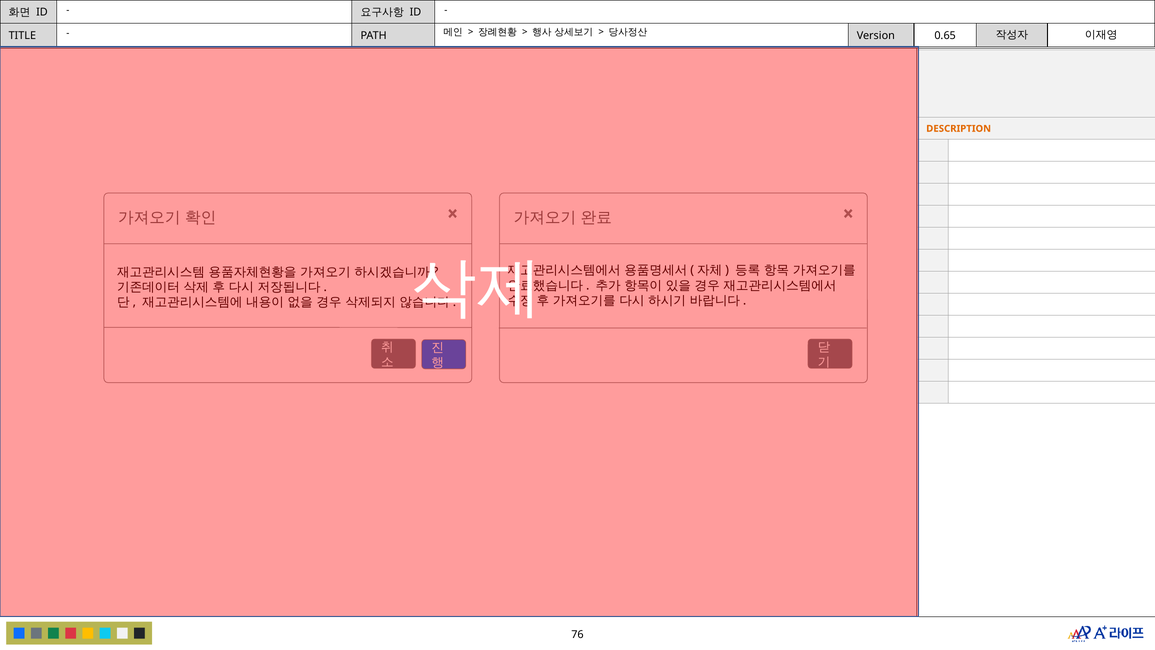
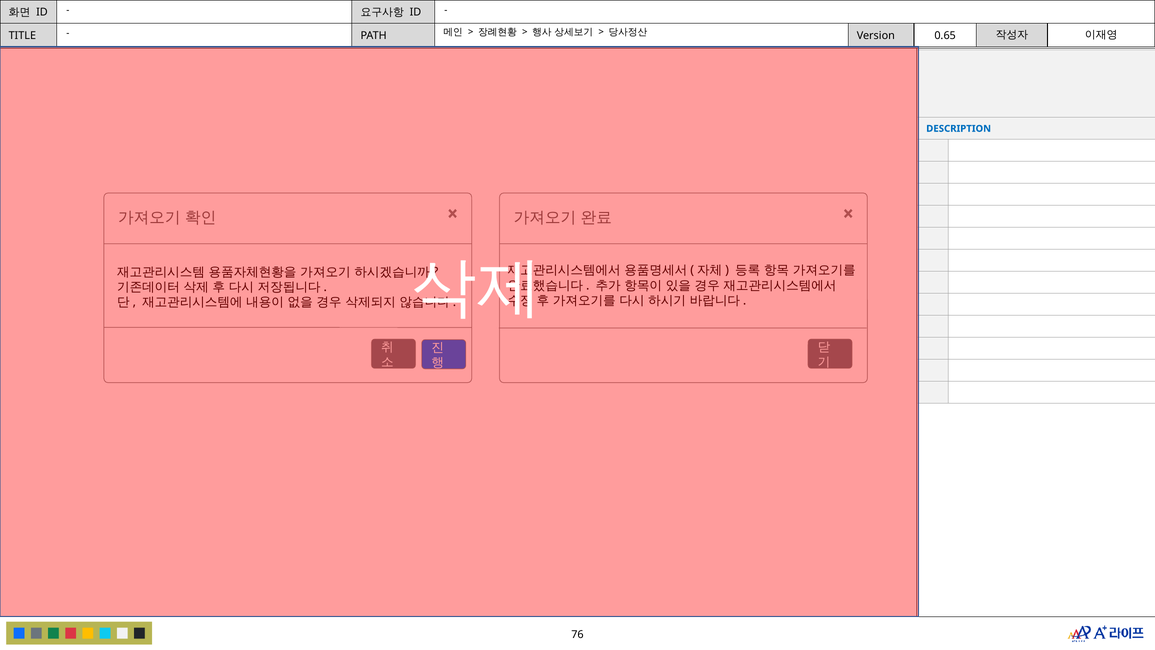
DESCRIPTION colour: orange -> blue (959, 129)
